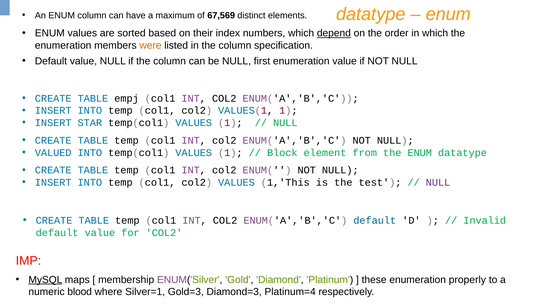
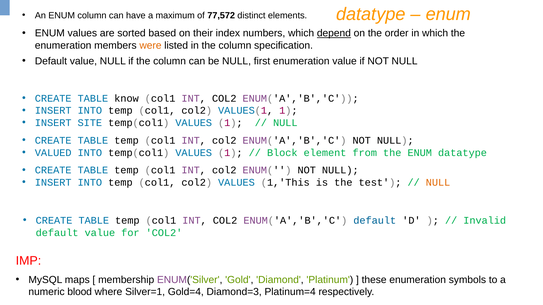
67,569: 67,569 -> 77,572 (221, 16)
empj: empj -> know (127, 99)
STAR: STAR -> SITE (90, 123)
NULL colour: purple -> orange (438, 183)
MySQL underline: present -> none (45, 280)
properly: properly -> symbols (467, 280)
Gold=3: Gold=3 -> Gold=4 (186, 292)
